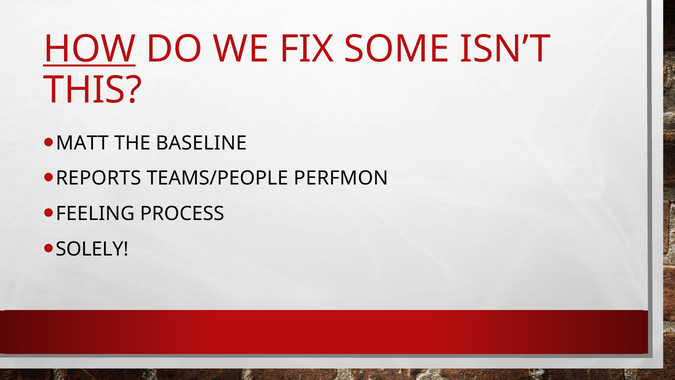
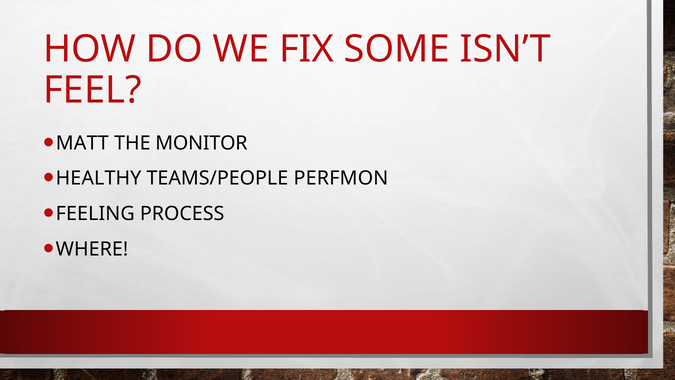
HOW underline: present -> none (89, 49)
THIS: THIS -> FEEL (92, 90)
BASELINE: BASELINE -> MONITOR (201, 143)
REPORTS: REPORTS -> HEALTHY (99, 178)
SOLELY: SOLELY -> WHERE (92, 249)
